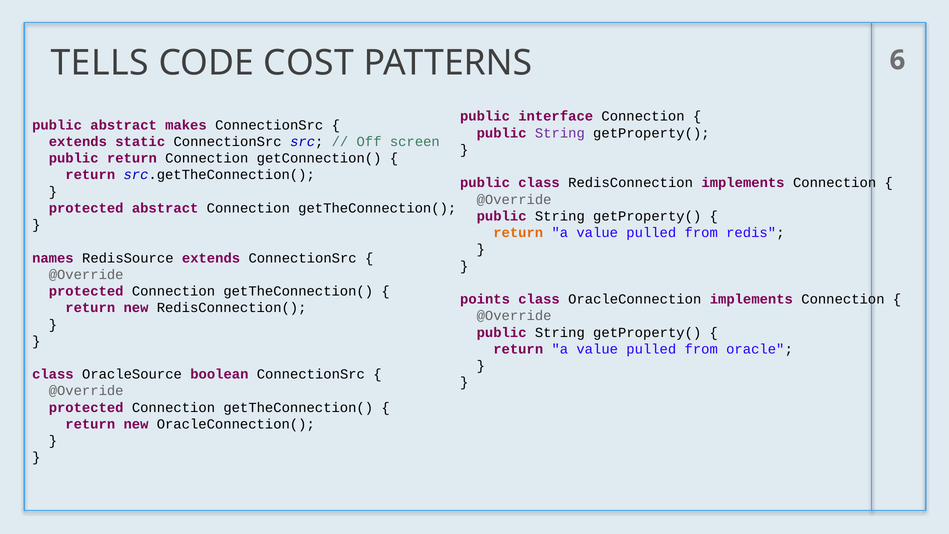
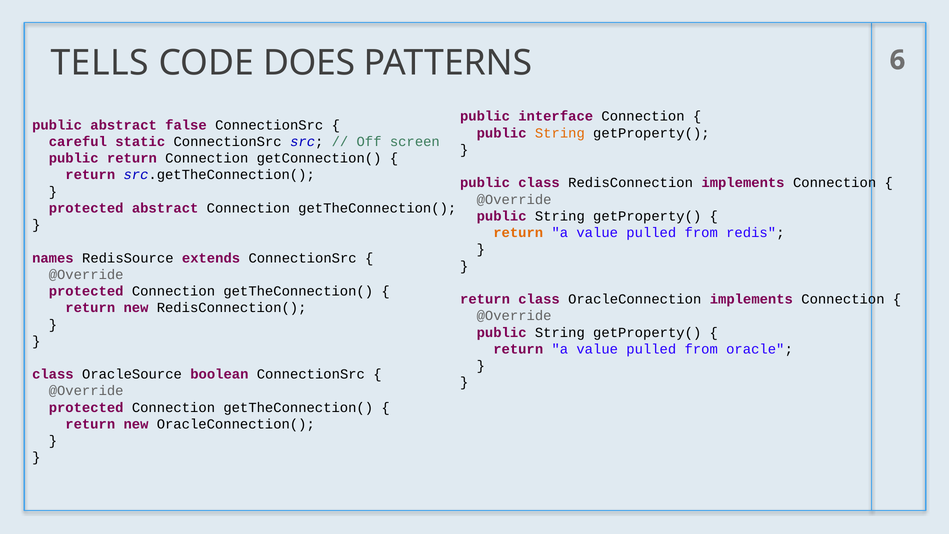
COST: COST -> DOES (309, 63)
makes: makes -> false (186, 125)
String colour: purple -> orange (560, 133)
extends: extends -> careful (78, 142)
points: points -> return (485, 299)
